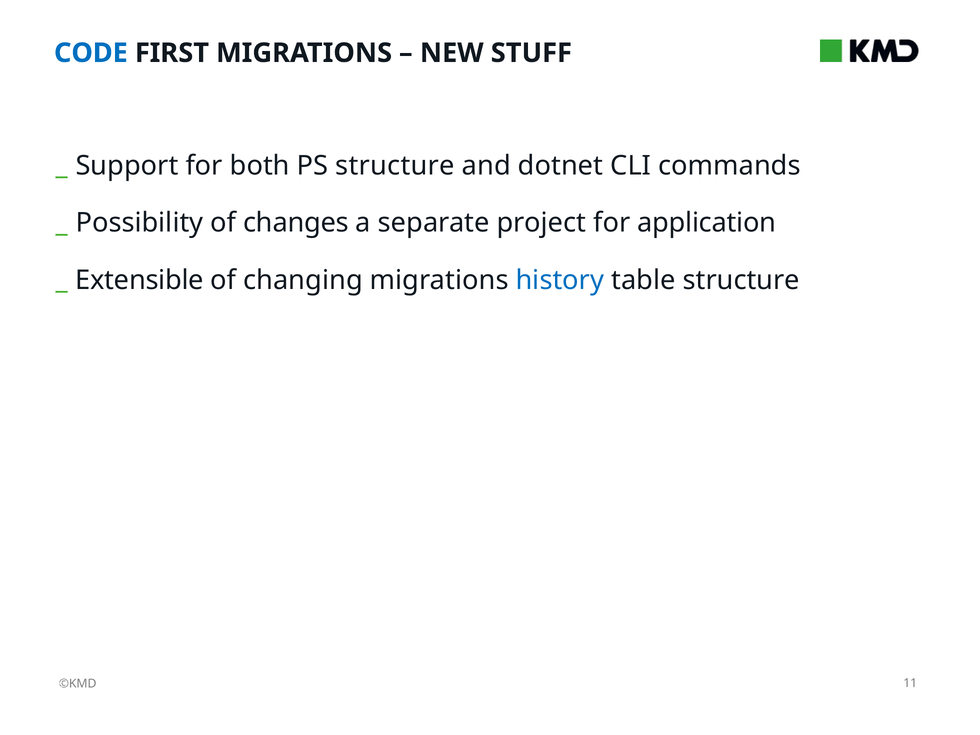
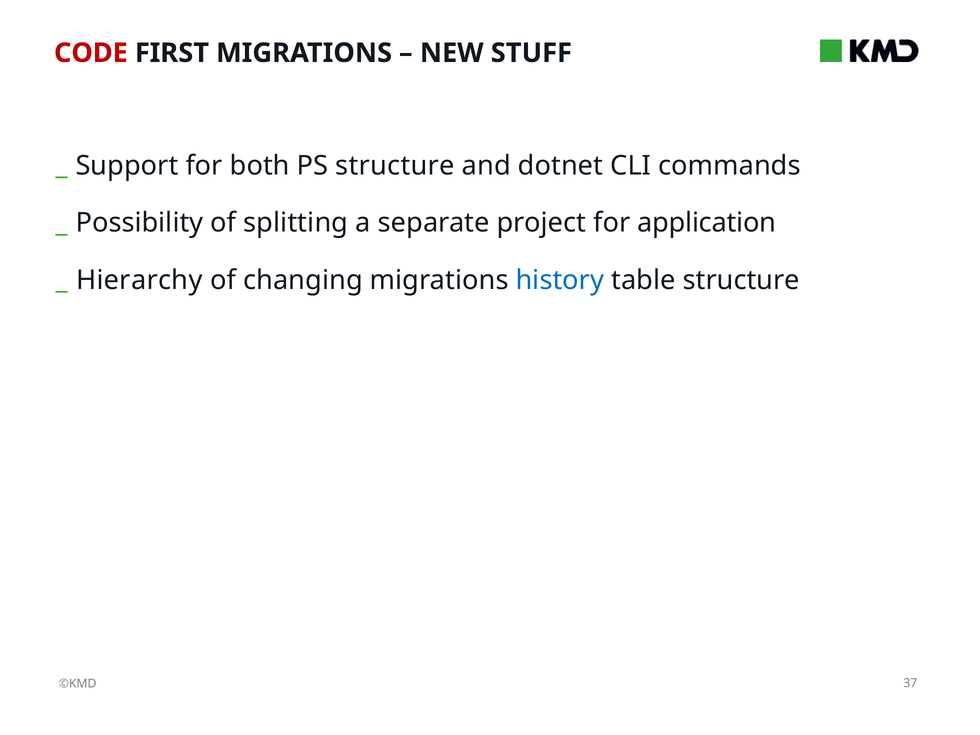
CODE colour: blue -> red (91, 53)
changes: changes -> splitting (296, 223)
Extensible: Extensible -> Hierarchy (139, 280)
11: 11 -> 37 (910, 683)
